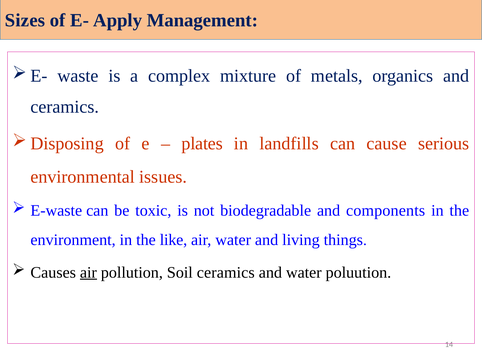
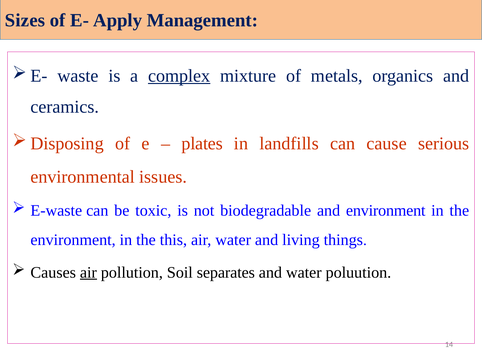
complex underline: none -> present (179, 76)
and components: components -> environment (386, 211)
like: like -> this (173, 240)
Soil ceramics: ceramics -> separates (226, 273)
